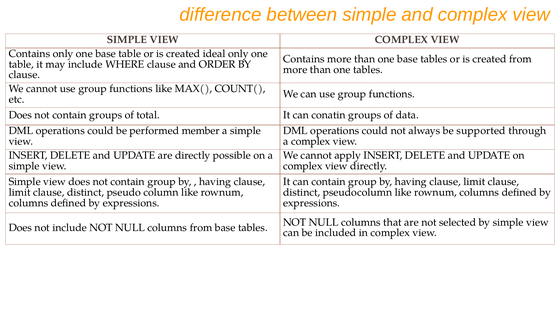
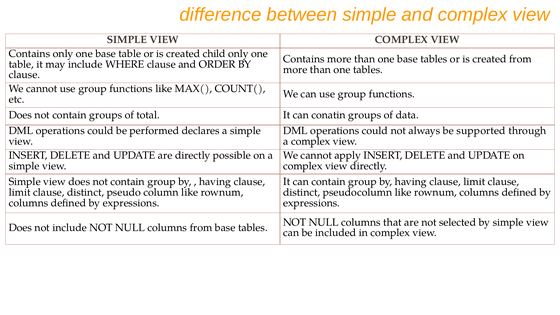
ideal: ideal -> child (214, 54)
member: member -> declares (201, 131)
